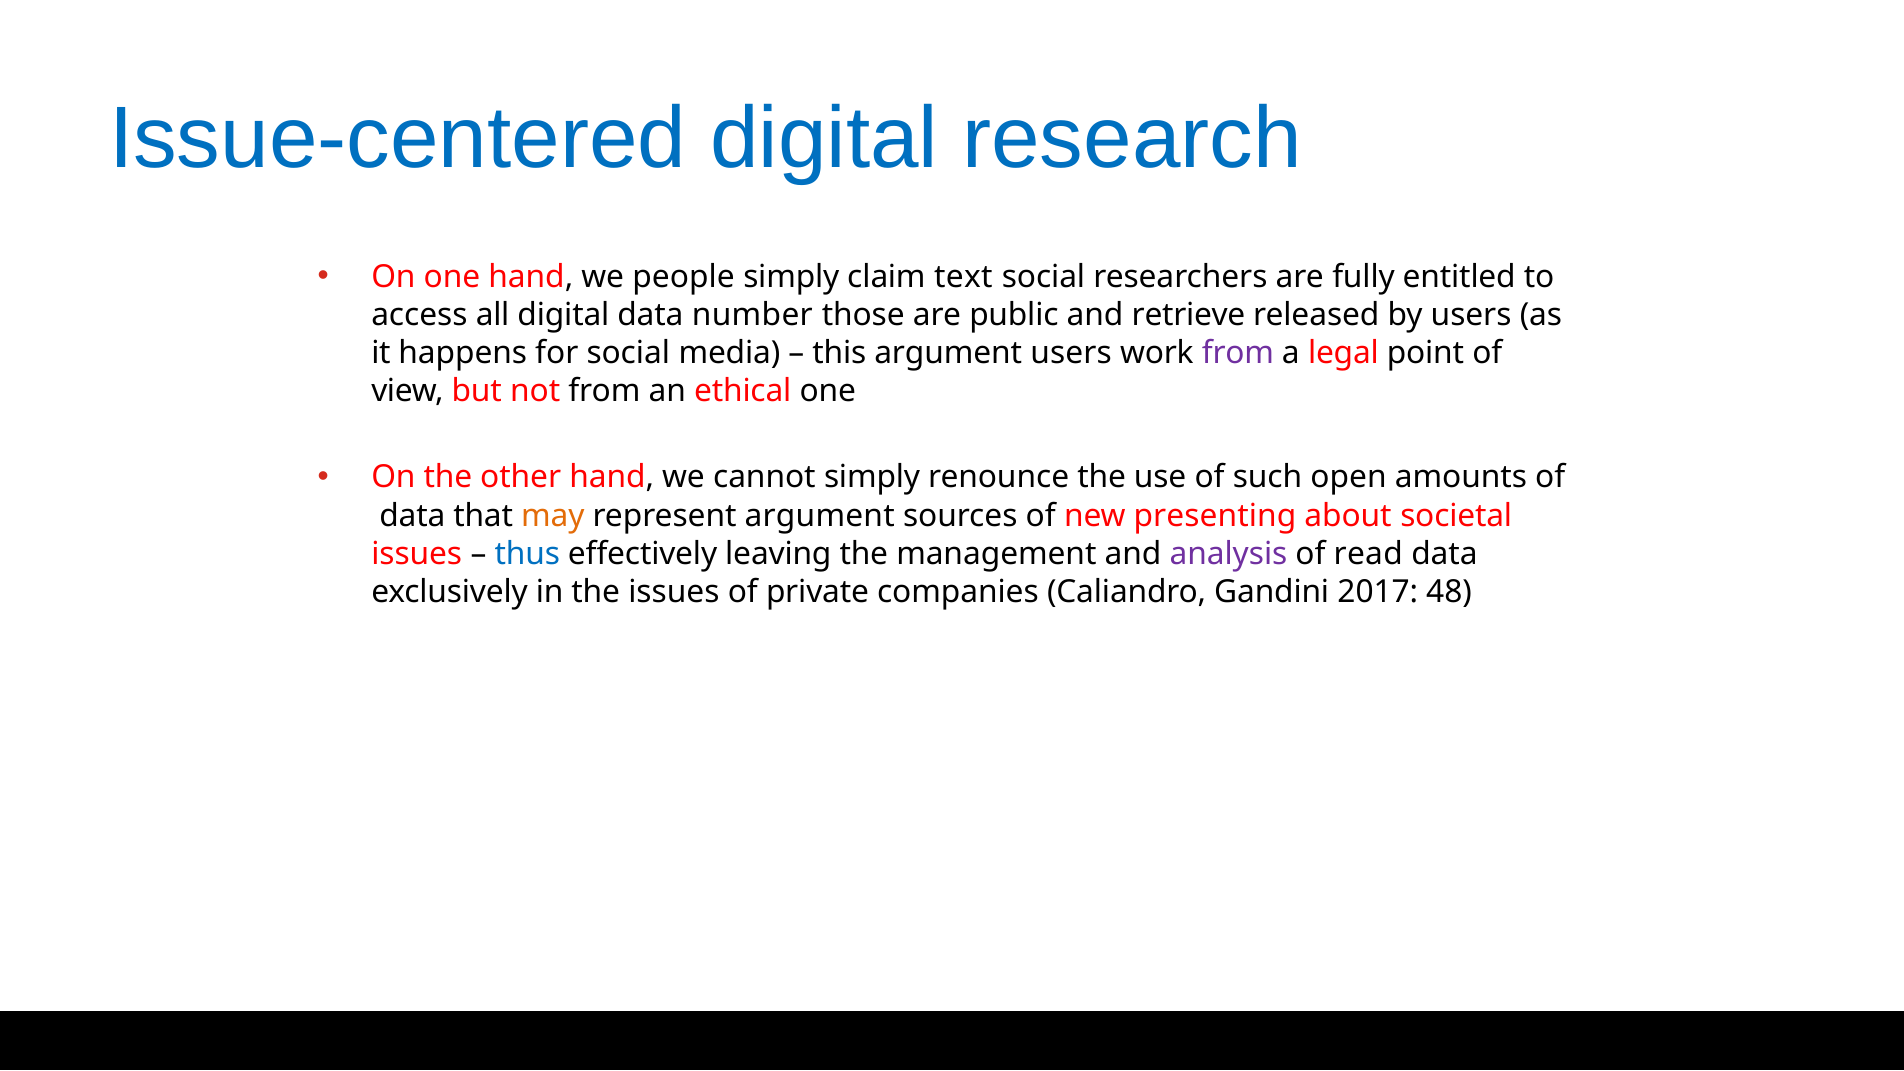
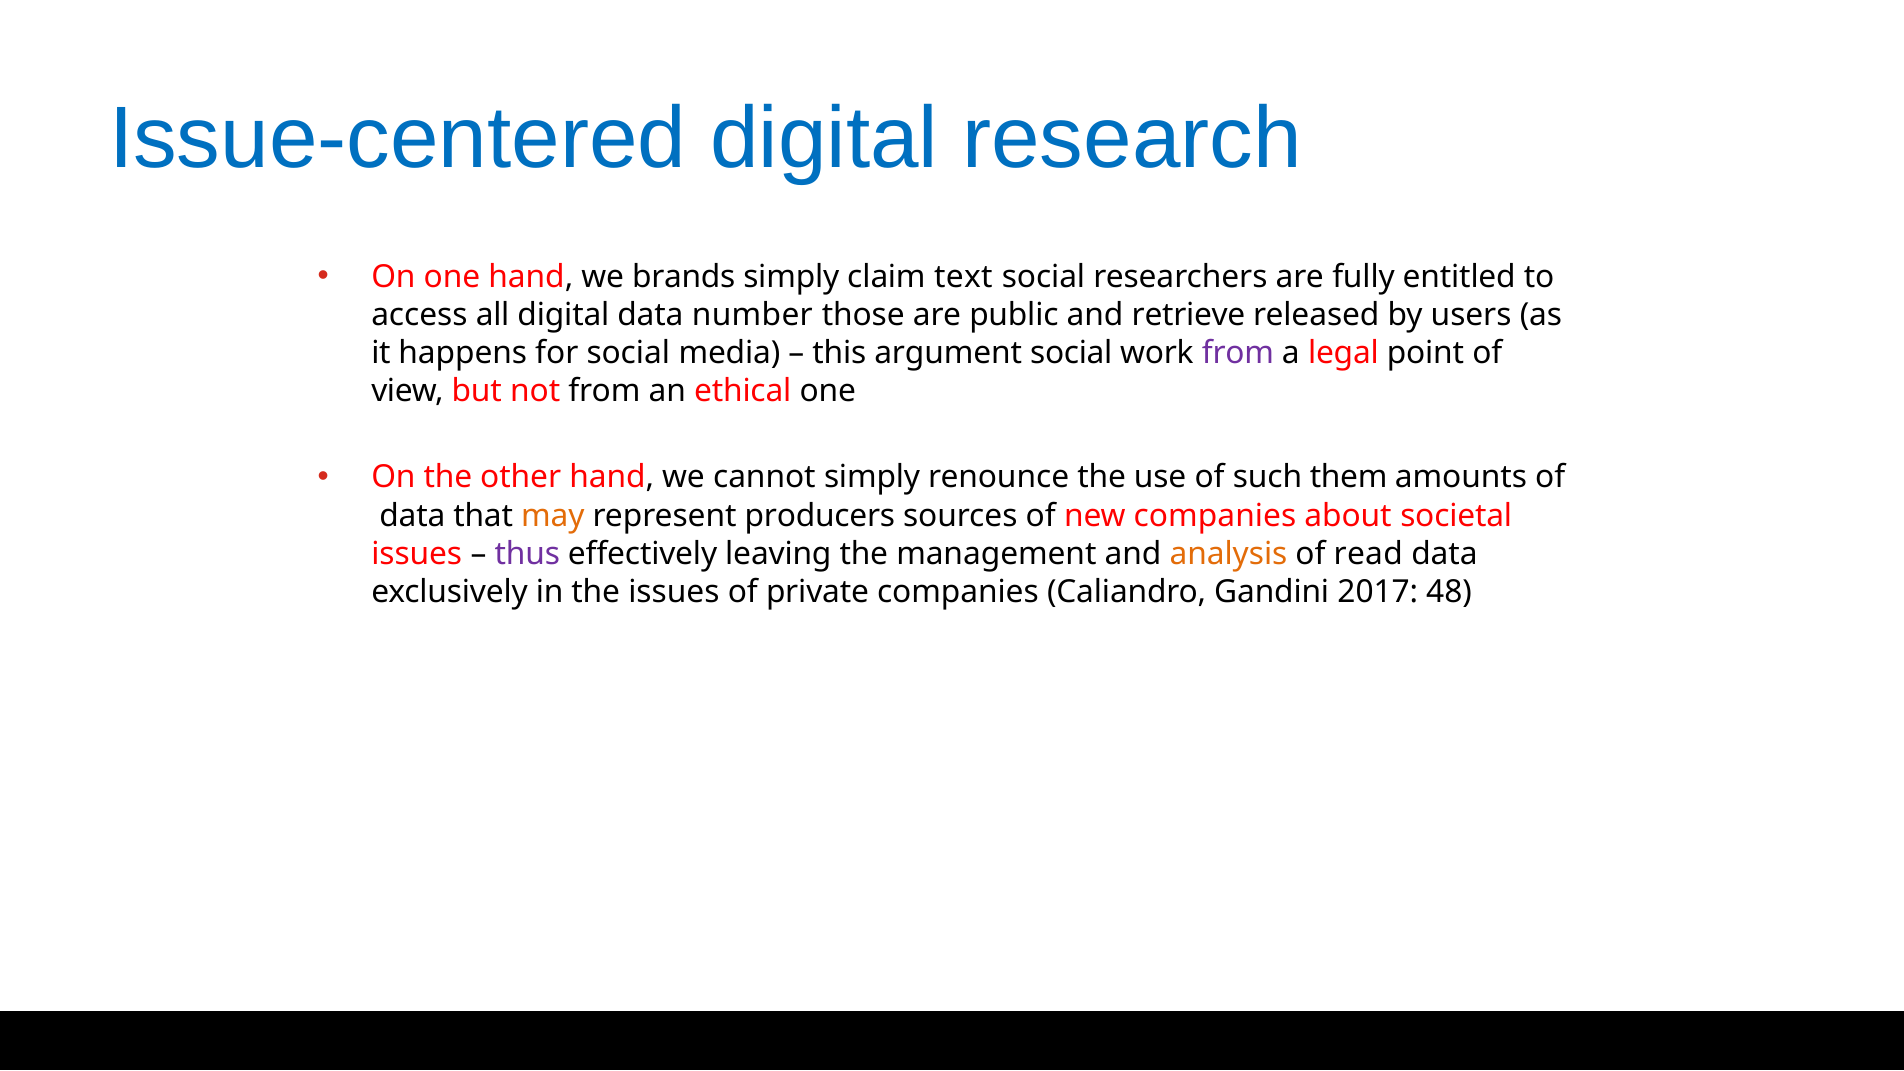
people: people -> brands (684, 277)
argument users: users -> social (1071, 353)
open: open -> them (1349, 478)
represent argument: argument -> producers (820, 516)
new presenting: presenting -> companies (1215, 516)
thus colour: blue -> purple (527, 554)
analysis colour: purple -> orange (1228, 554)
